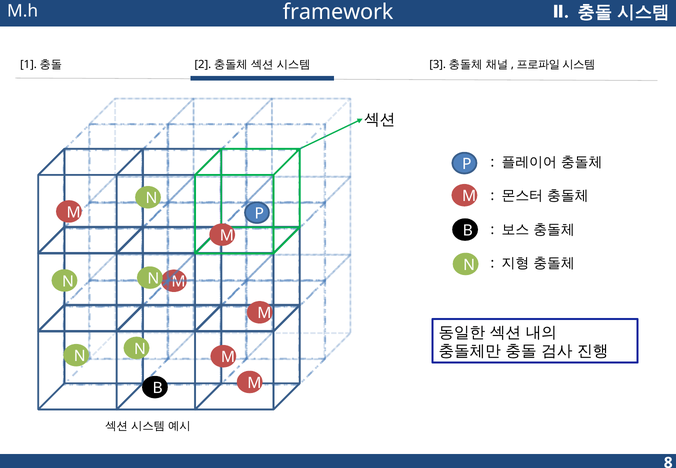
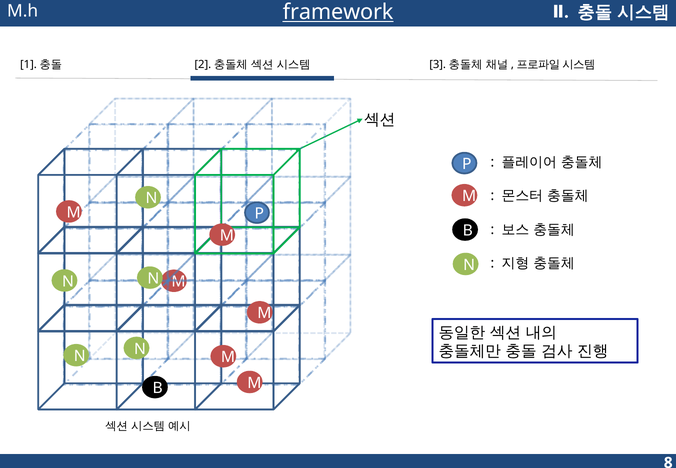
framework underline: none -> present (338, 12)
